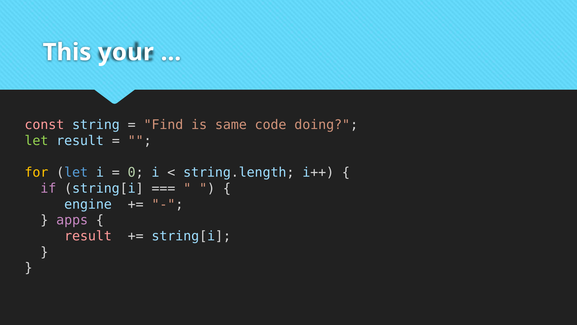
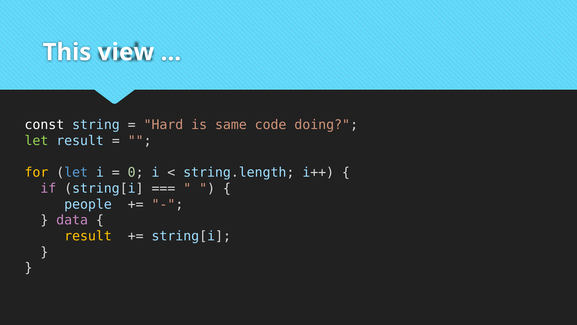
your: your -> view (126, 52)
const colour: pink -> white (44, 125)
Find: Find -> Hard (163, 125)
engine: engine -> people (88, 204)
apps: apps -> data (72, 220)
result colour: pink -> yellow (88, 236)
